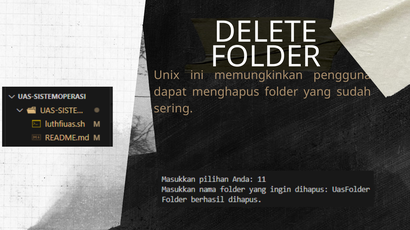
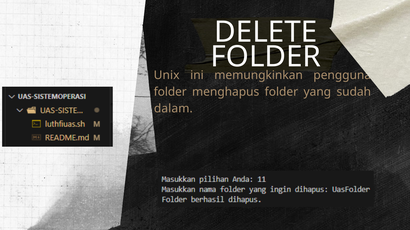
dapat: dapat -> folder (170, 92)
sering: sering -> dalam (173, 109)
